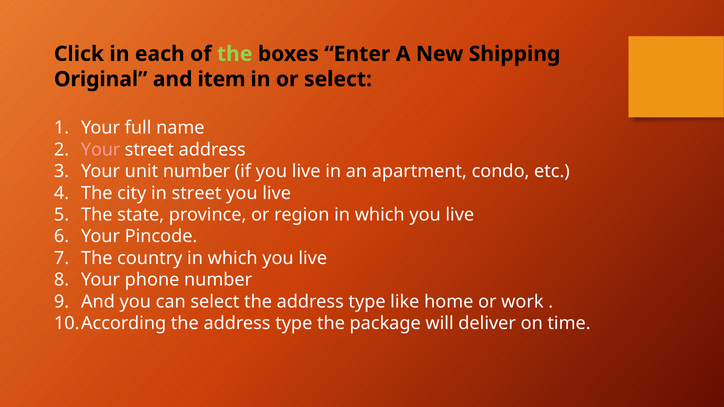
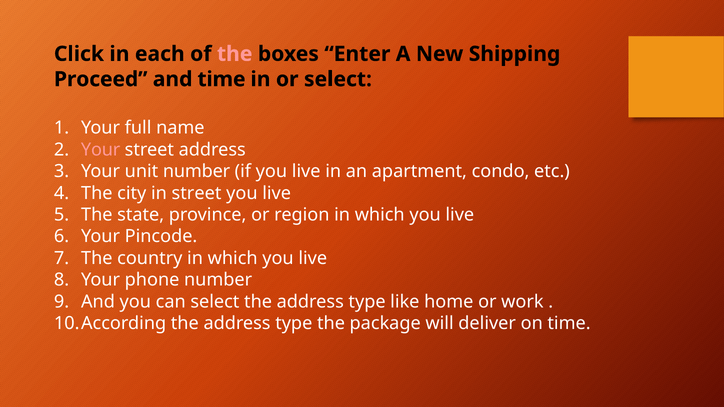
the colour: light green -> pink (235, 54)
Original: Original -> Proceed (101, 79)
and item: item -> time (222, 79)
